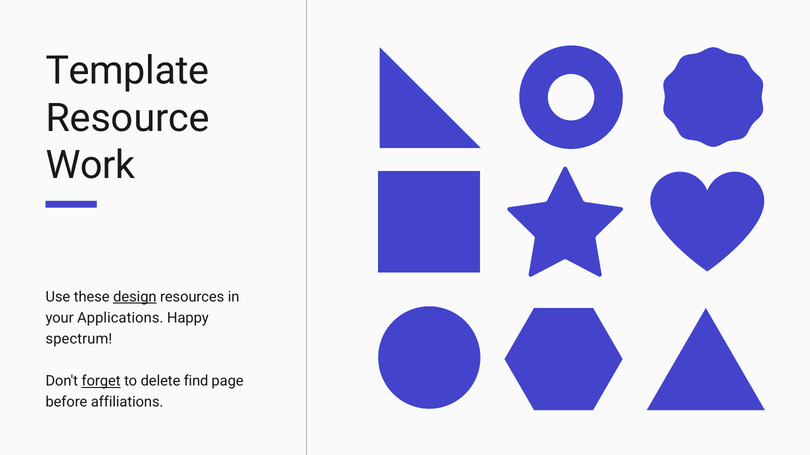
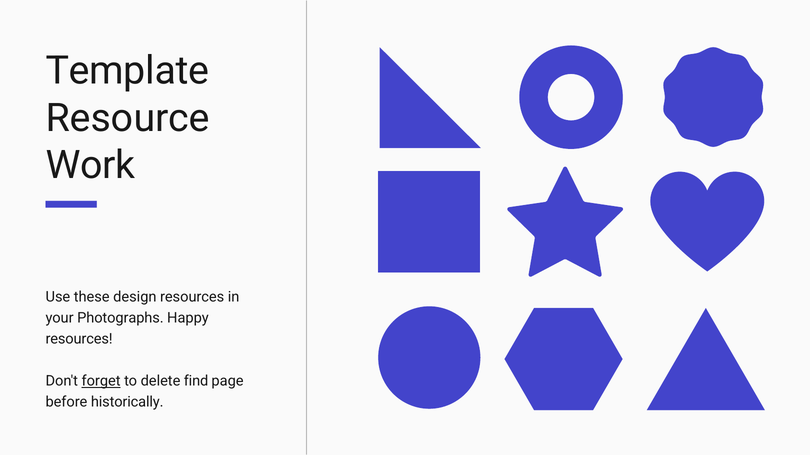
design underline: present -> none (135, 297)
Applications: Applications -> Photographs (120, 318)
spectrum: spectrum -> resources (79, 339)
affiliations: affiliations -> historically (127, 403)
